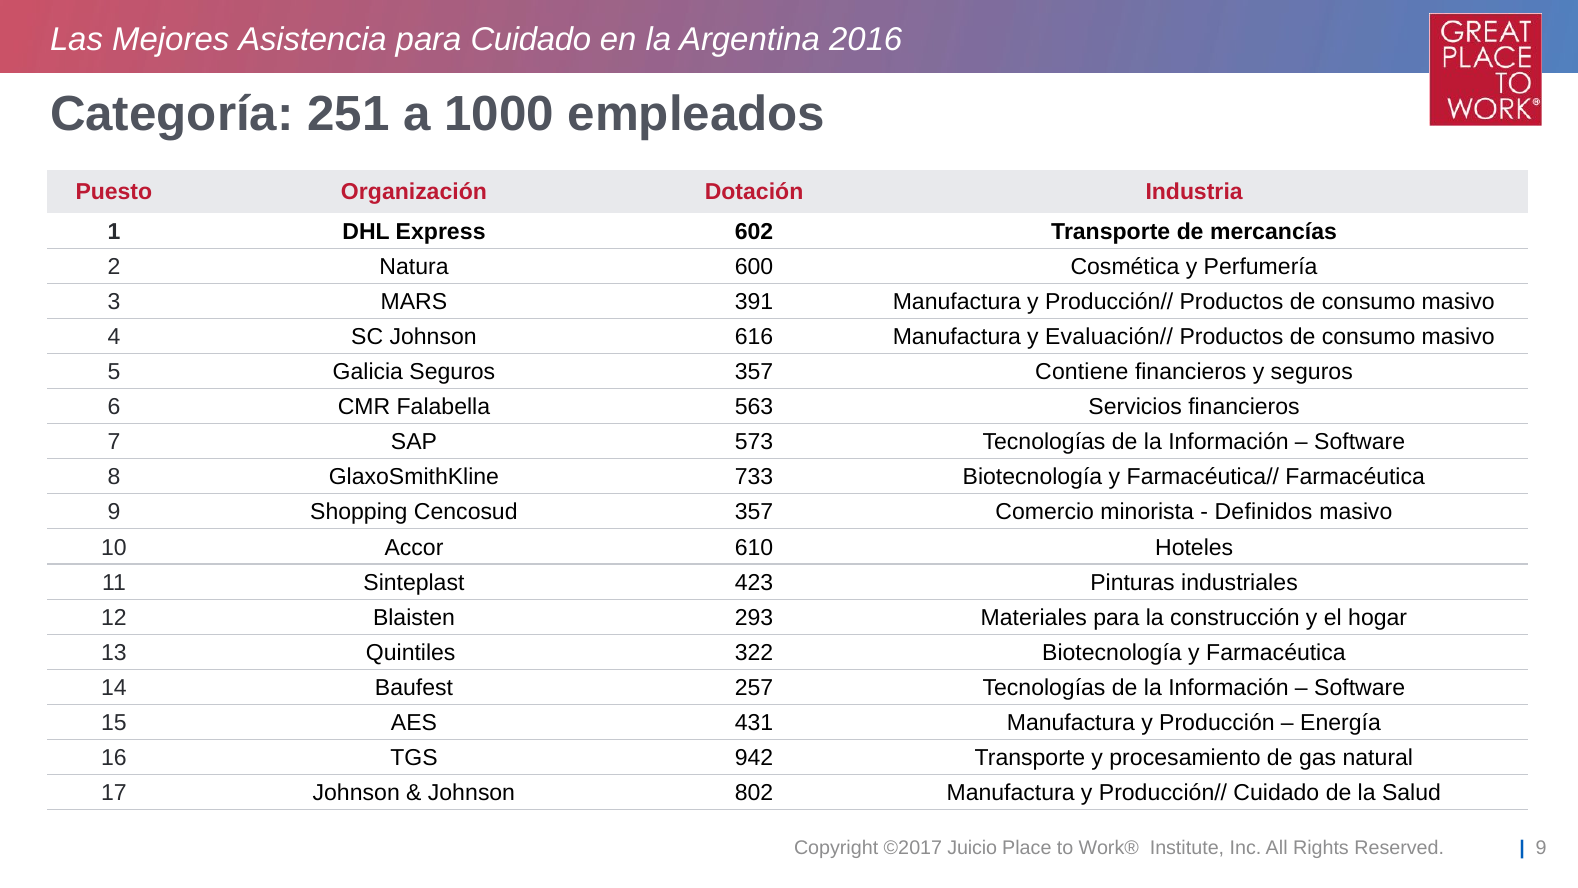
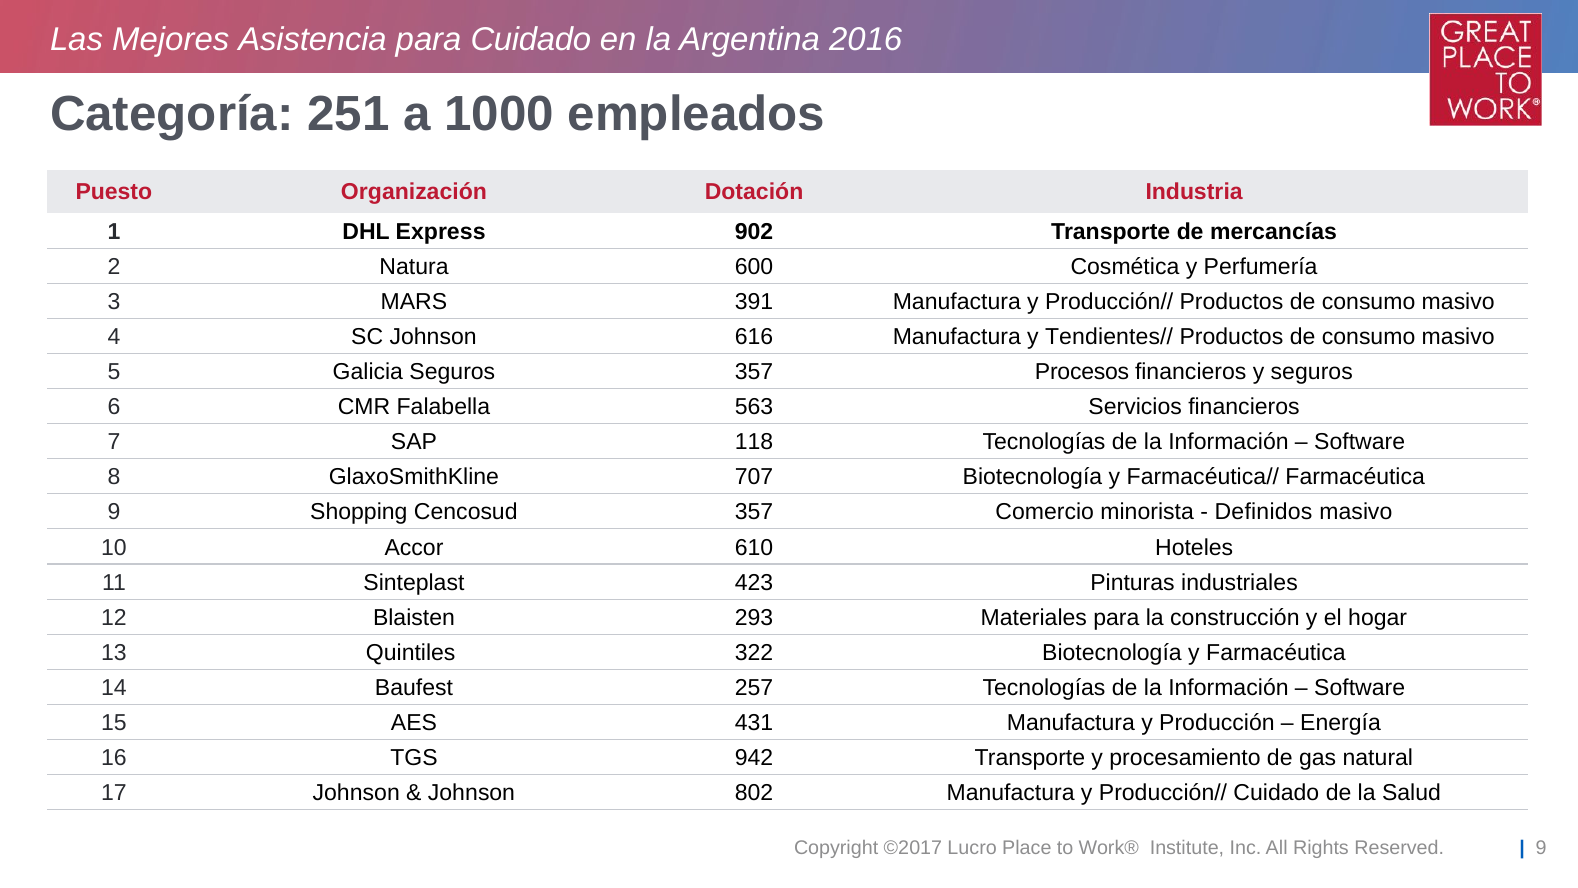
602: 602 -> 902 (754, 232)
Evaluación//: Evaluación// -> Tendientes// (1109, 337)
Contiene: Contiene -> Procesos (1082, 372)
573: 573 -> 118 (754, 442)
733: 733 -> 707 (754, 477)
Juicio: Juicio -> Lucro (972, 848)
